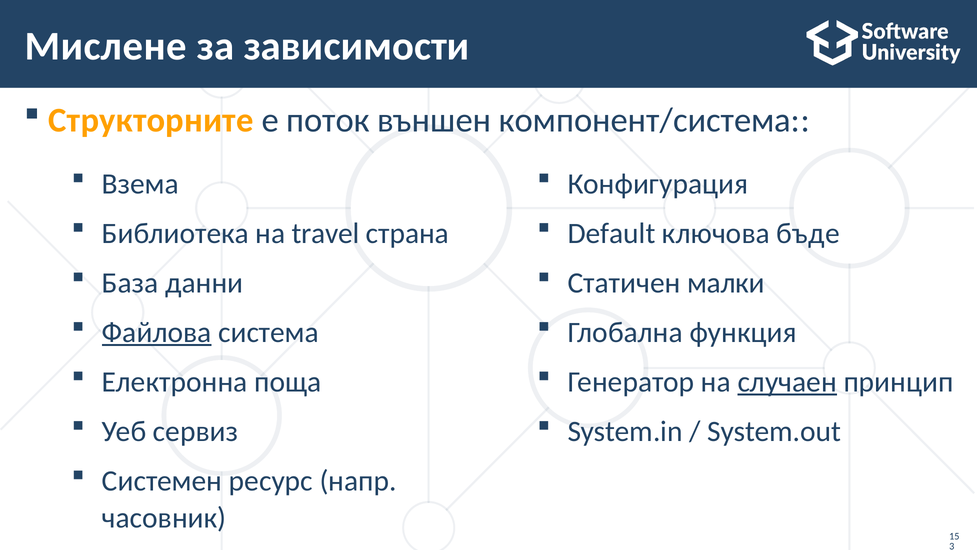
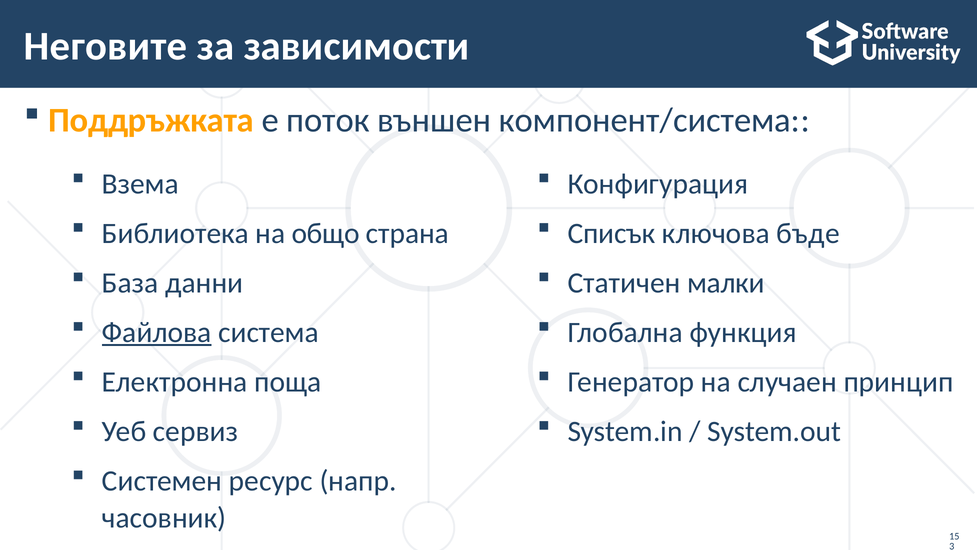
Мислене: Мислене -> Неговите (106, 46)
Структорните: Структорните -> Поддръжката (151, 120)
travel: travel -> общо (326, 233)
Default: Default -> Списък (612, 233)
случаен underline: present -> none (787, 382)
